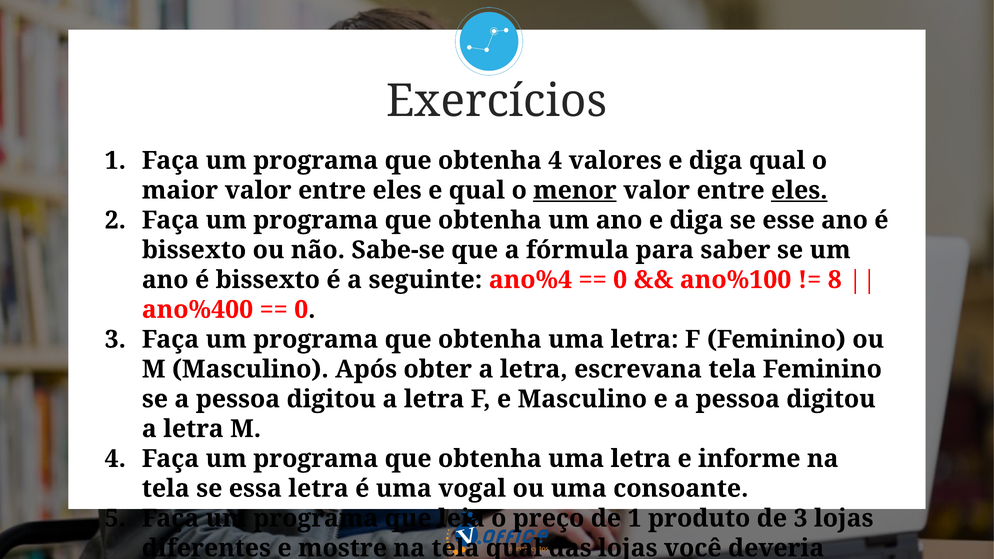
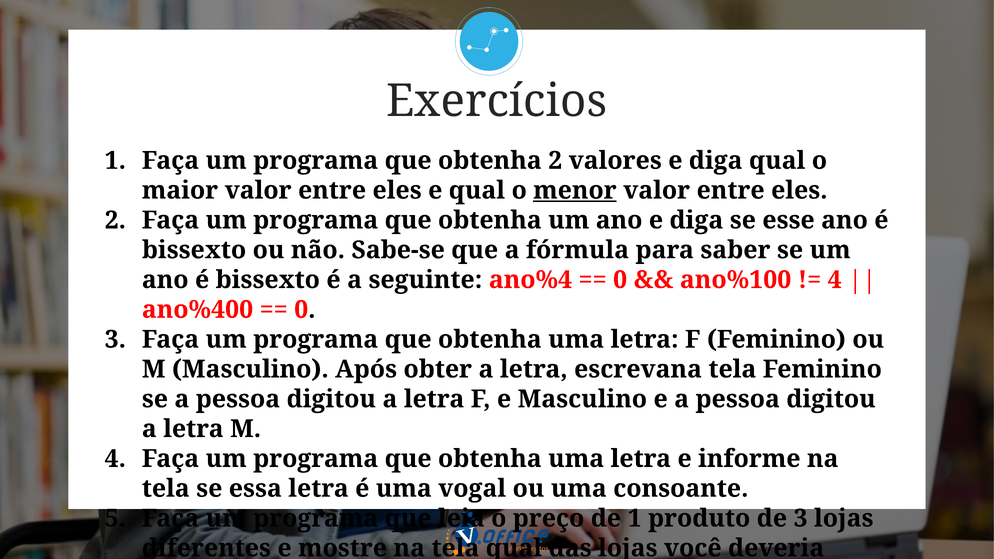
obtenha 4: 4 -> 2 (555, 161)
eles underline: present -> none (799, 190)
8: 8 -> 4 (835, 280)
